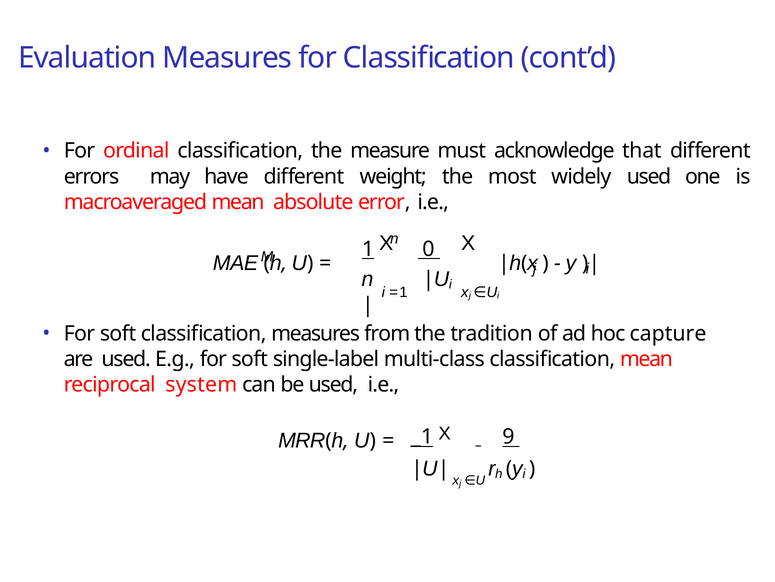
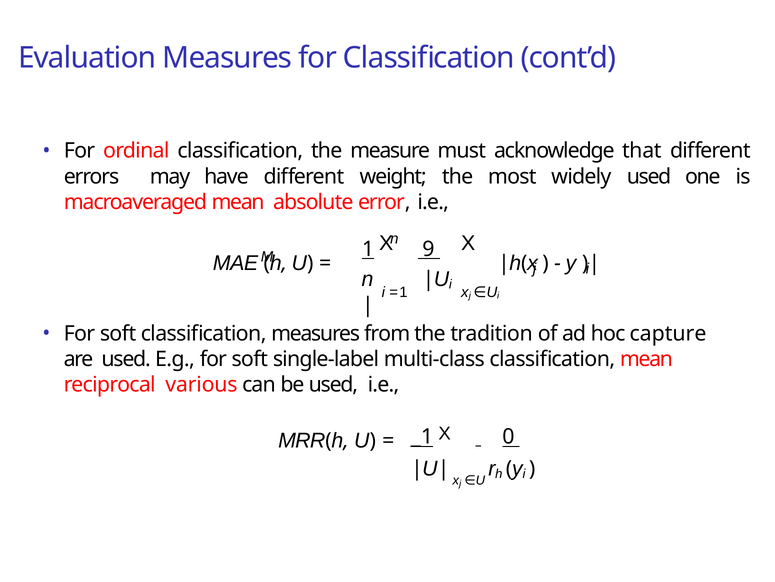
0: 0 -> 9 (428, 249)
system: system -> various (201, 385)
9: 9 -> 0 (508, 437)
